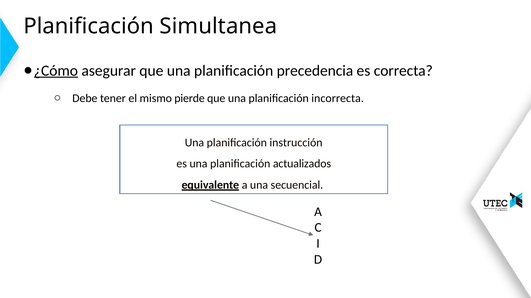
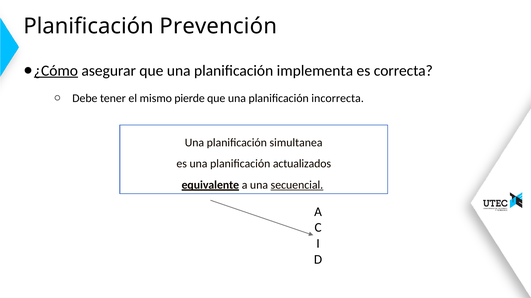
Simultanea: Simultanea -> Prevención (218, 26)
precedencia: precedencia -> implementa (315, 71)
instrucción: instrucción -> simultanea (296, 143)
secuencial underline: none -> present (297, 185)
